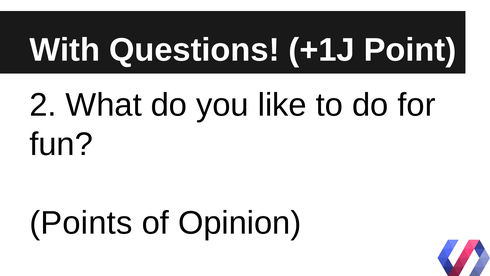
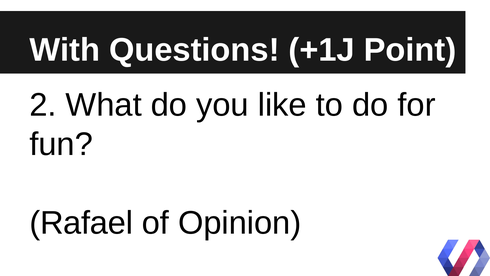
Points: Points -> Rafael (81, 223)
